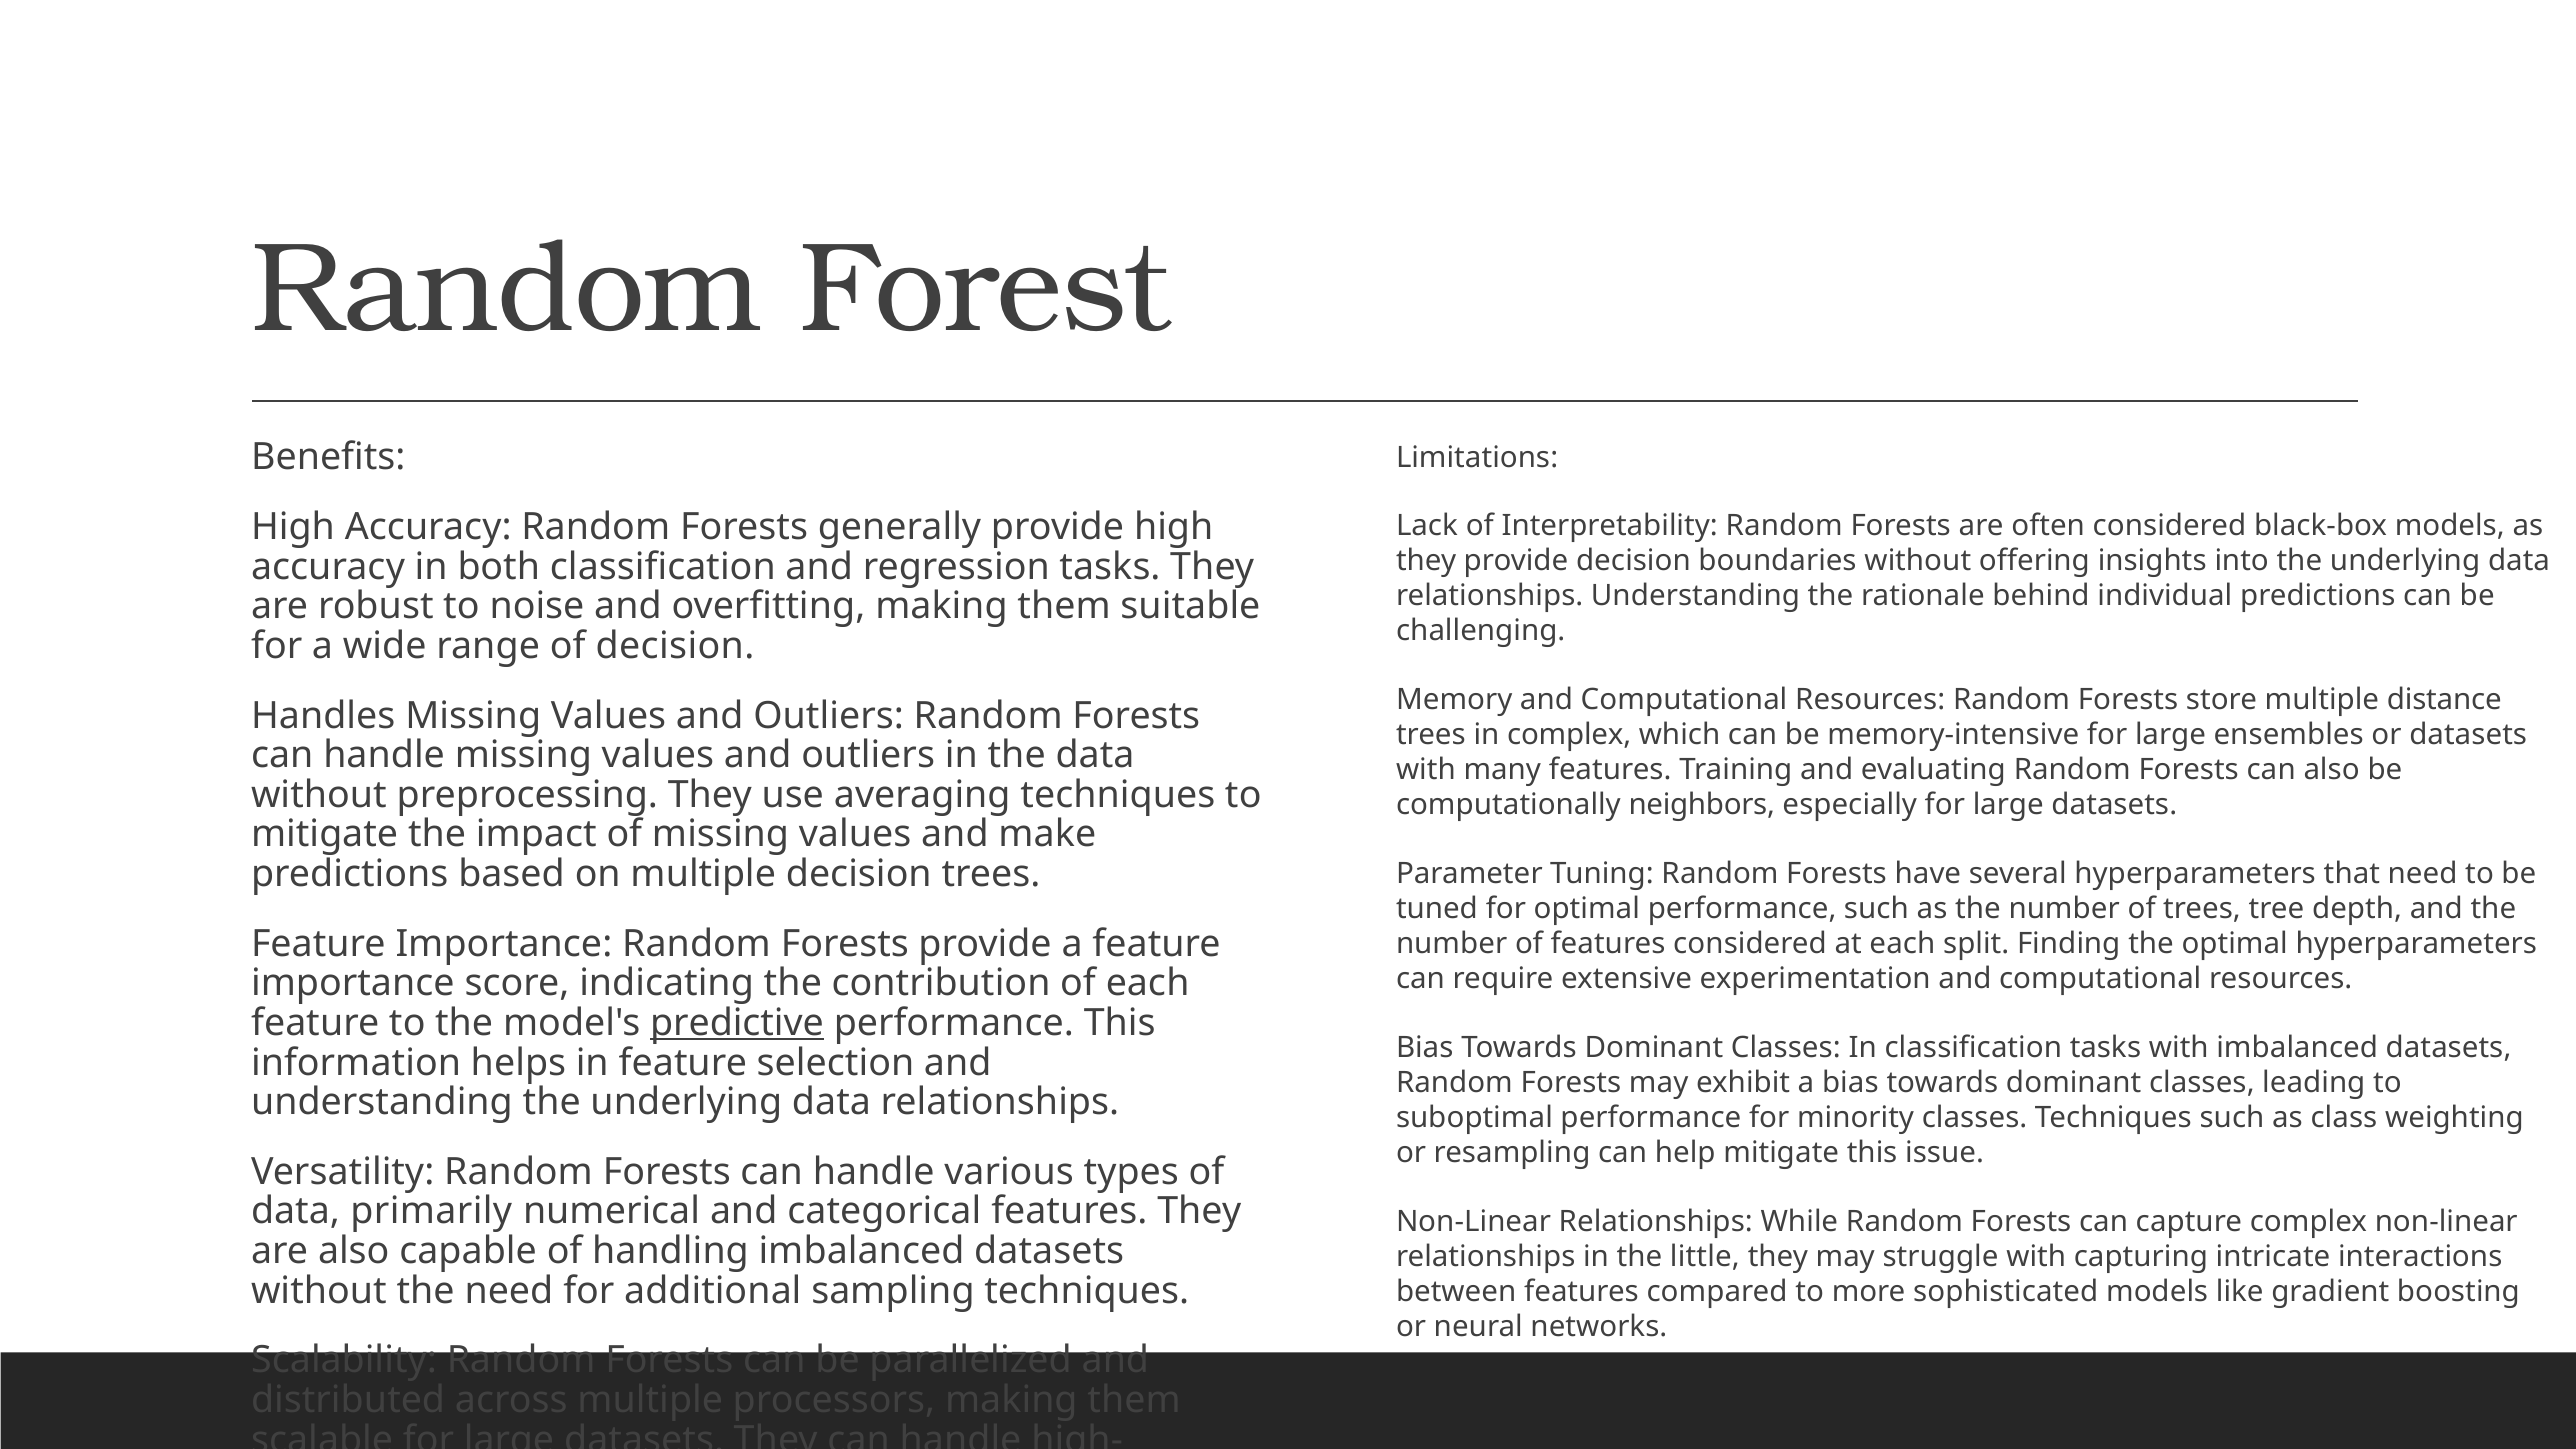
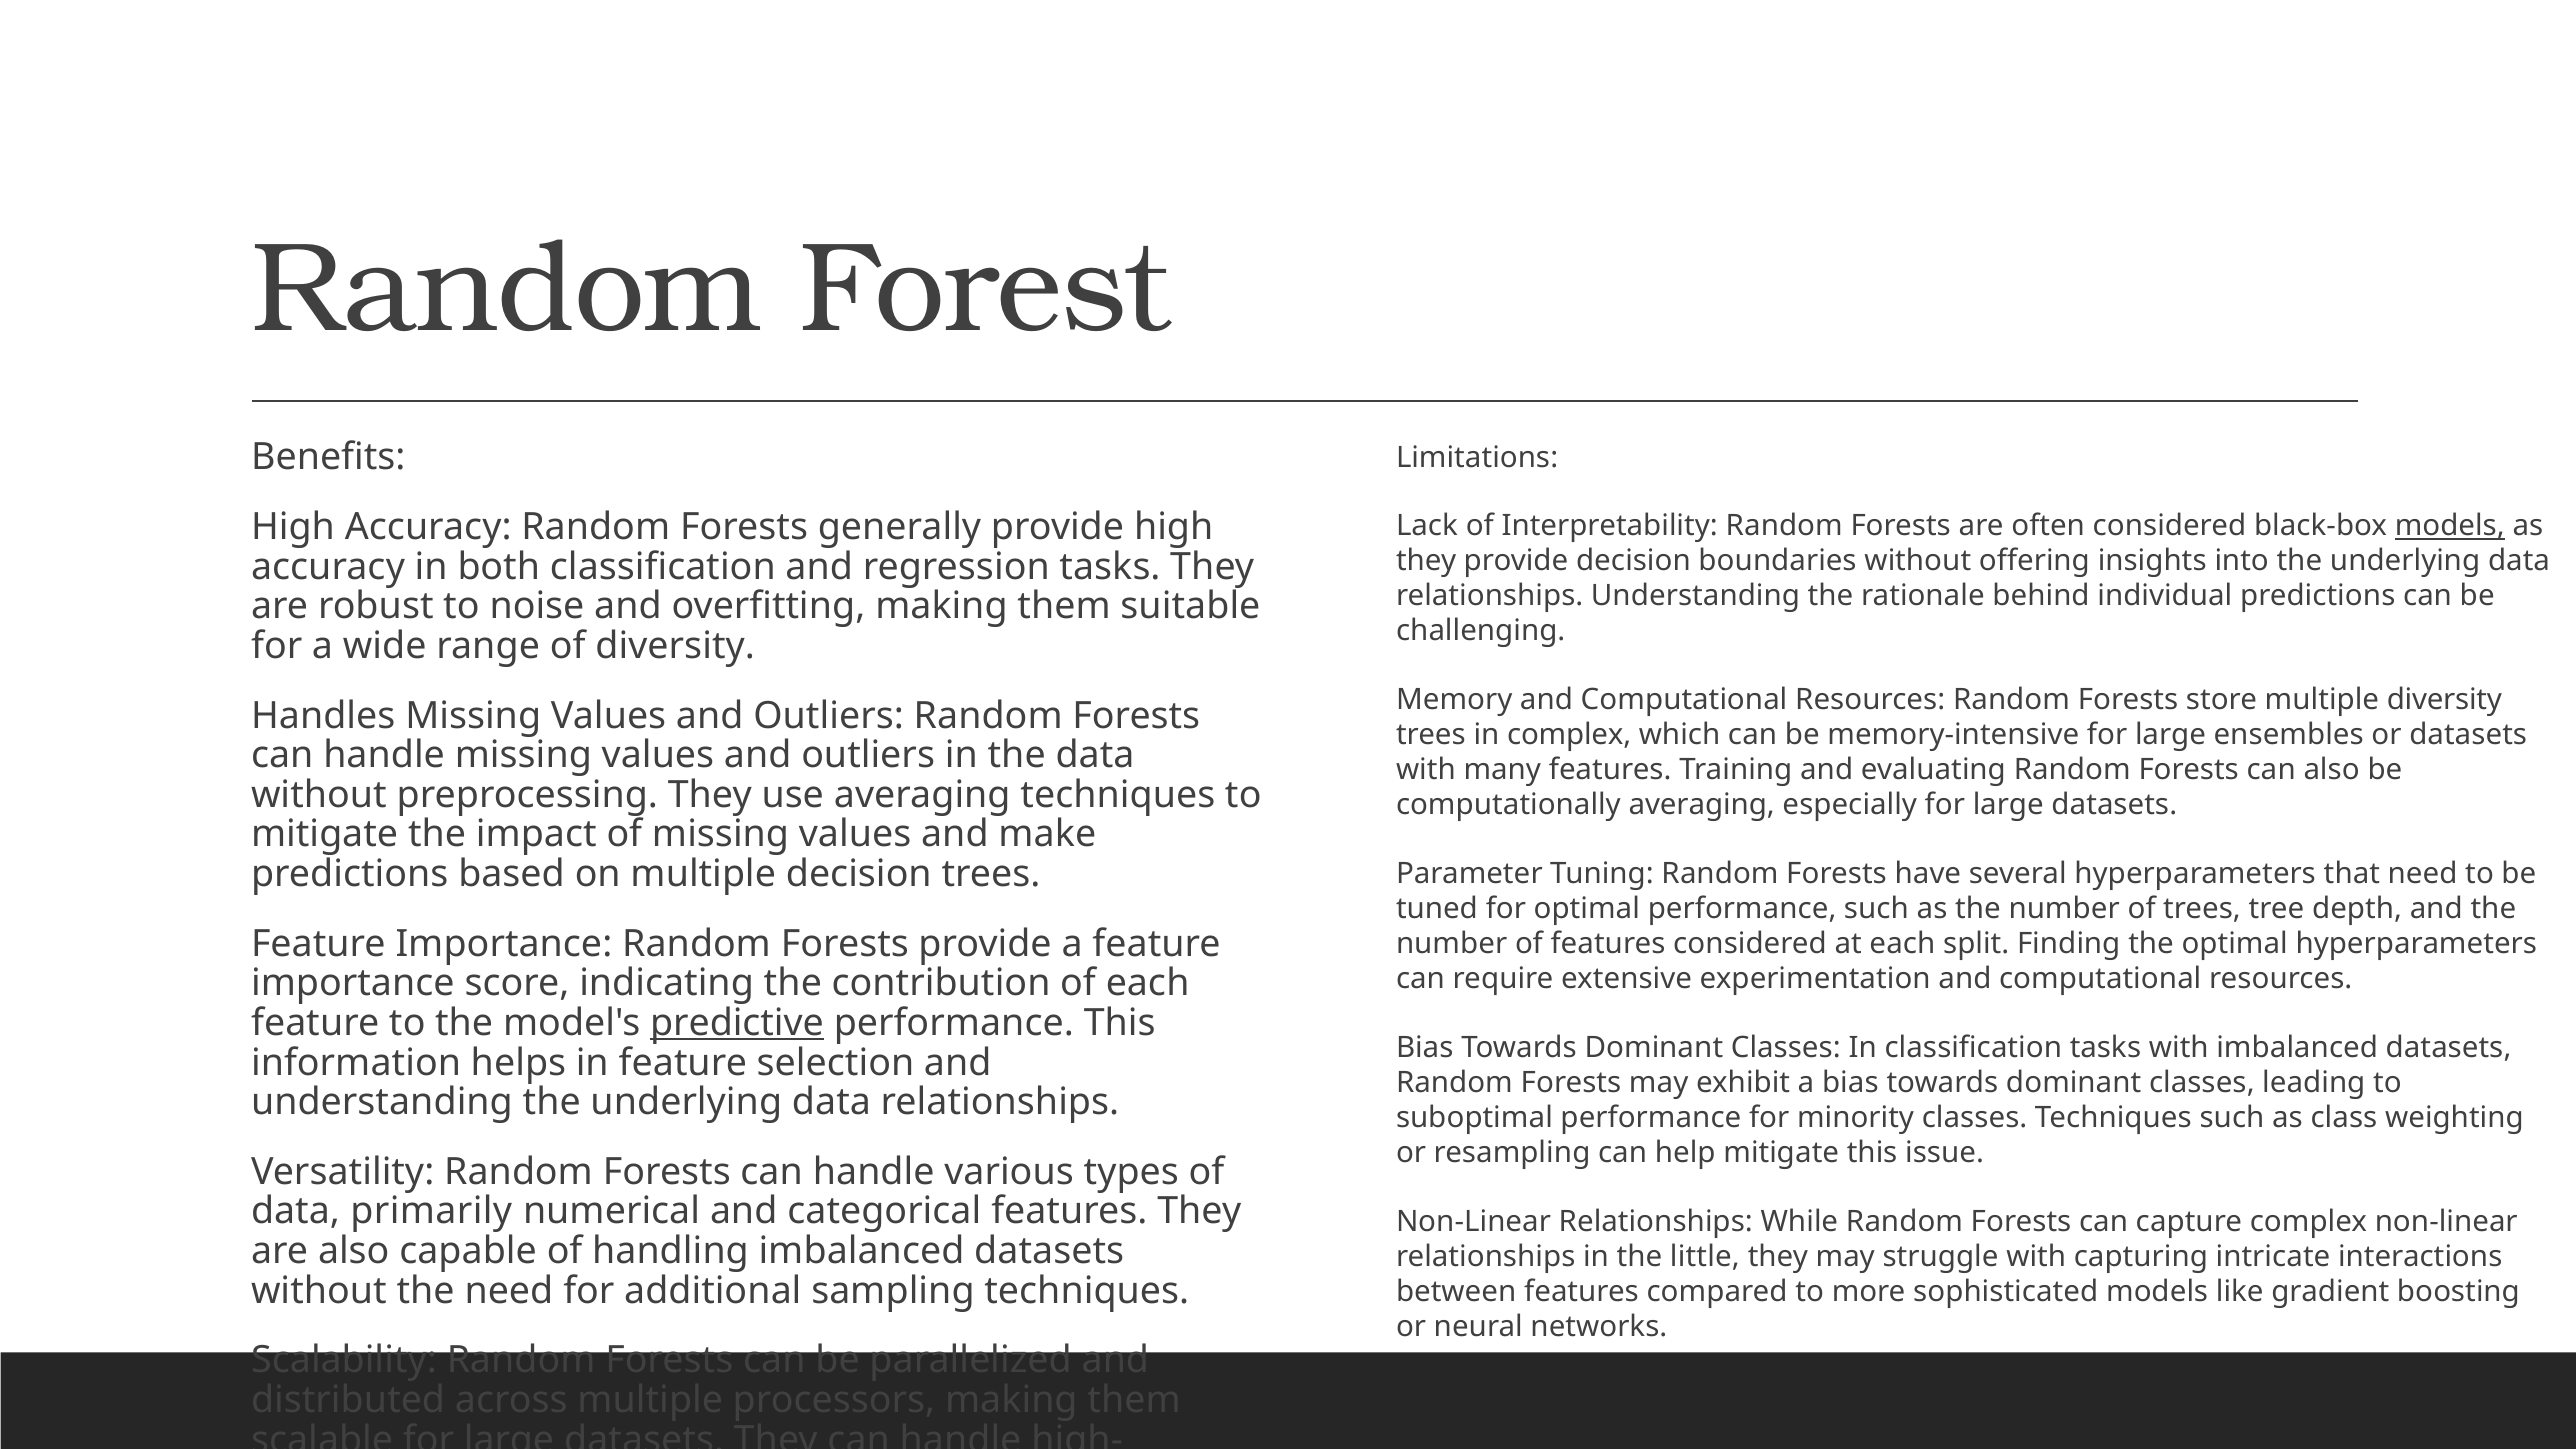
models underline: none -> present (2450, 526)
of decision: decision -> diversity (675, 646)
multiple distance: distance -> diversity (2444, 700)
computationally neighbors: neighbors -> averaging (1702, 805)
